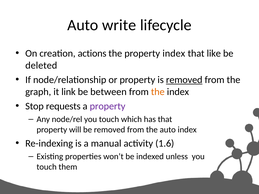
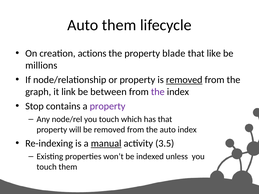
Auto write: write -> them (119, 25)
property index: index -> blade (174, 53)
deleted: deleted -> millions (41, 65)
the colour: orange -> purple (158, 92)
requests: requests -> contains (63, 106)
manual underline: none -> present (106, 143)
1.6: 1.6 -> 3.5 (165, 143)
